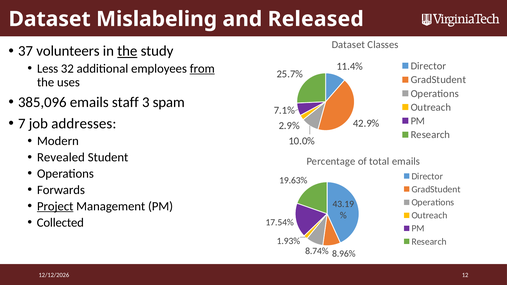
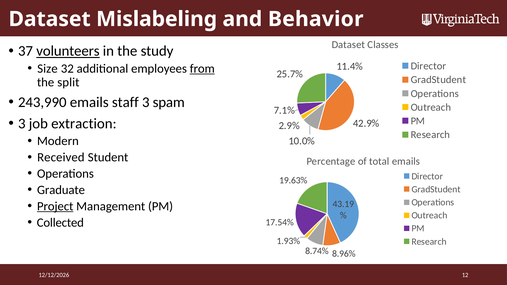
Released: Released -> Behavior (316, 19)
volunteers underline: none -> present (68, 51)
the underline: present -> none (127, 51)
Less: Less -> Size (47, 69)
uses: uses -> split (68, 82)
385,096: 385,096 -> 243,990 (42, 102)
7: 7 -> 3 (22, 124)
addresses: addresses -> extraction (84, 124)
Revealed: Revealed -> Received (61, 157)
Forwards: Forwards -> Graduate (61, 190)
